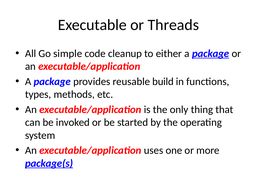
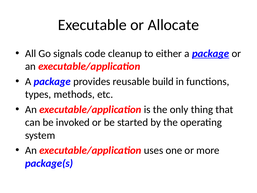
Threads: Threads -> Allocate (173, 25)
simple: simple -> signals (68, 53)
package(s underline: present -> none (49, 163)
